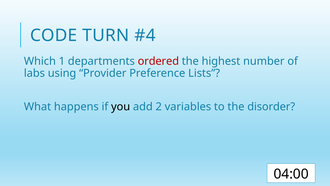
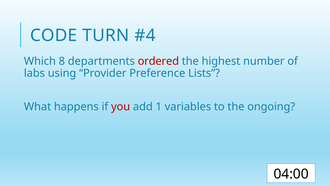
1: 1 -> 8 (62, 61)
you colour: black -> red (121, 106)
2: 2 -> 1 (159, 106)
disorder: disorder -> ongoing (271, 106)
